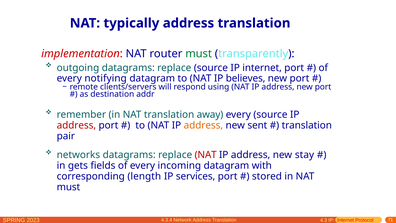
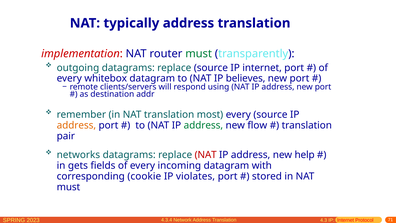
notifying: notifying -> whitebox (106, 78)
away: away -> most (210, 115)
address colour: red -> orange (76, 125)
address colour: orange -> green (203, 125)
sent: sent -> flow (257, 125)
stay: stay -> help (305, 155)
length: length -> cookie (144, 176)
services: services -> violates (195, 176)
